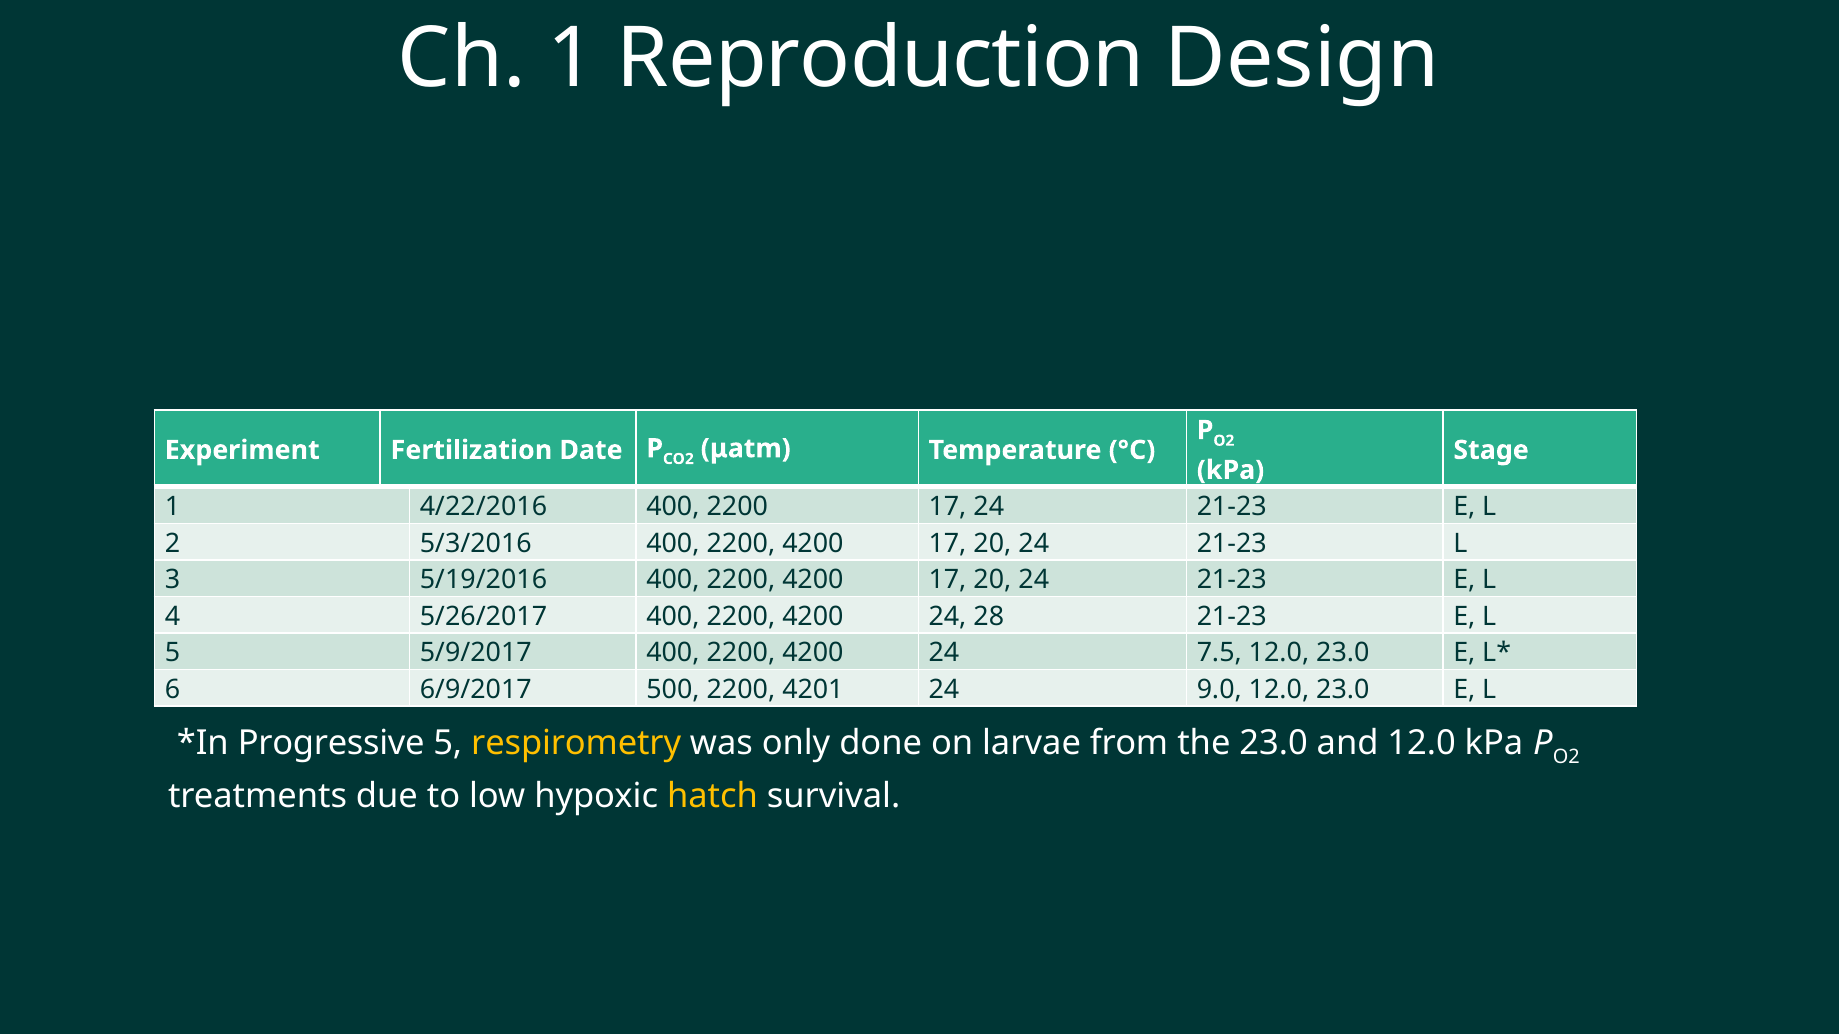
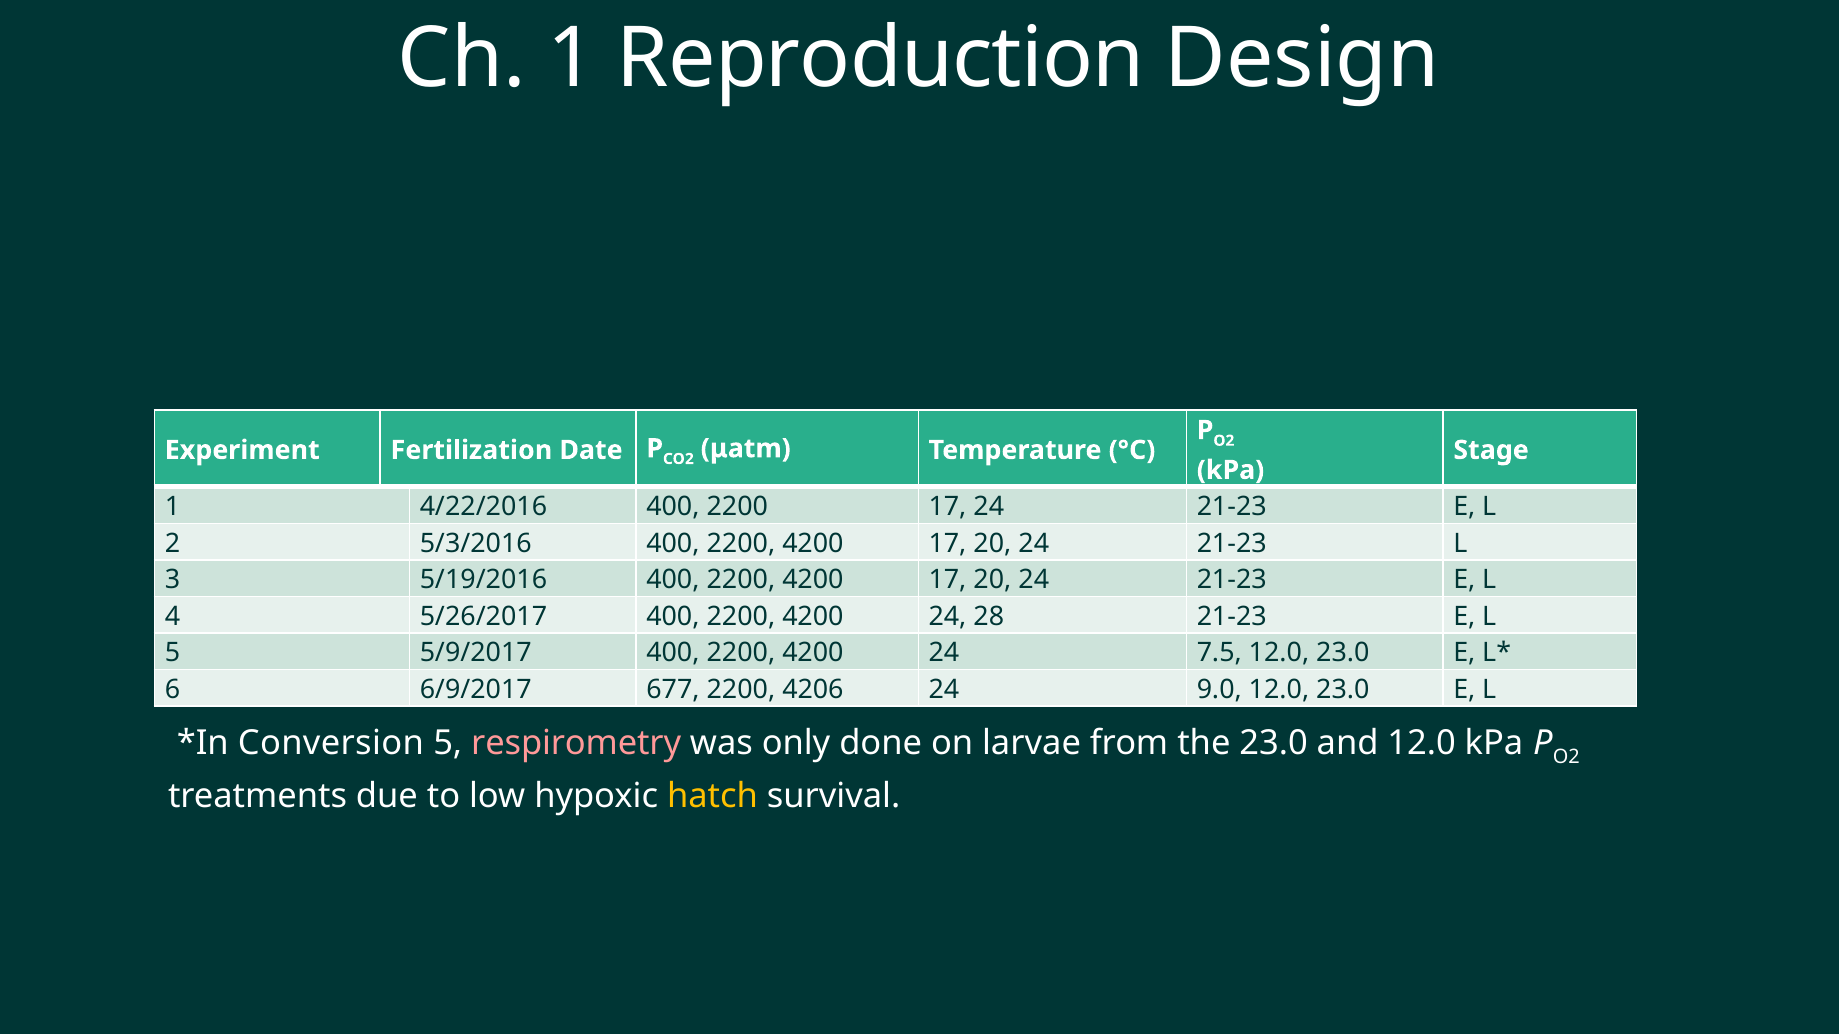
500: 500 -> 677 (673, 690)
4201: 4201 -> 4206 (813, 690)
Progressive: Progressive -> Conversion (331, 744)
respirometry colour: yellow -> pink (576, 744)
